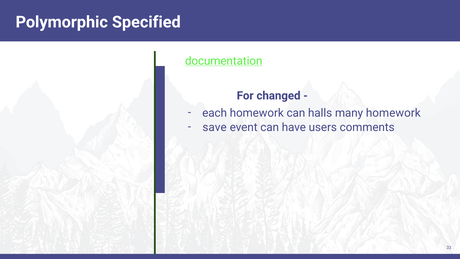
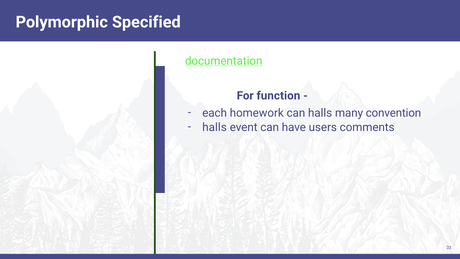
changed: changed -> function (278, 96)
many homework: homework -> convention (393, 113)
save: save -> halls (215, 127)
